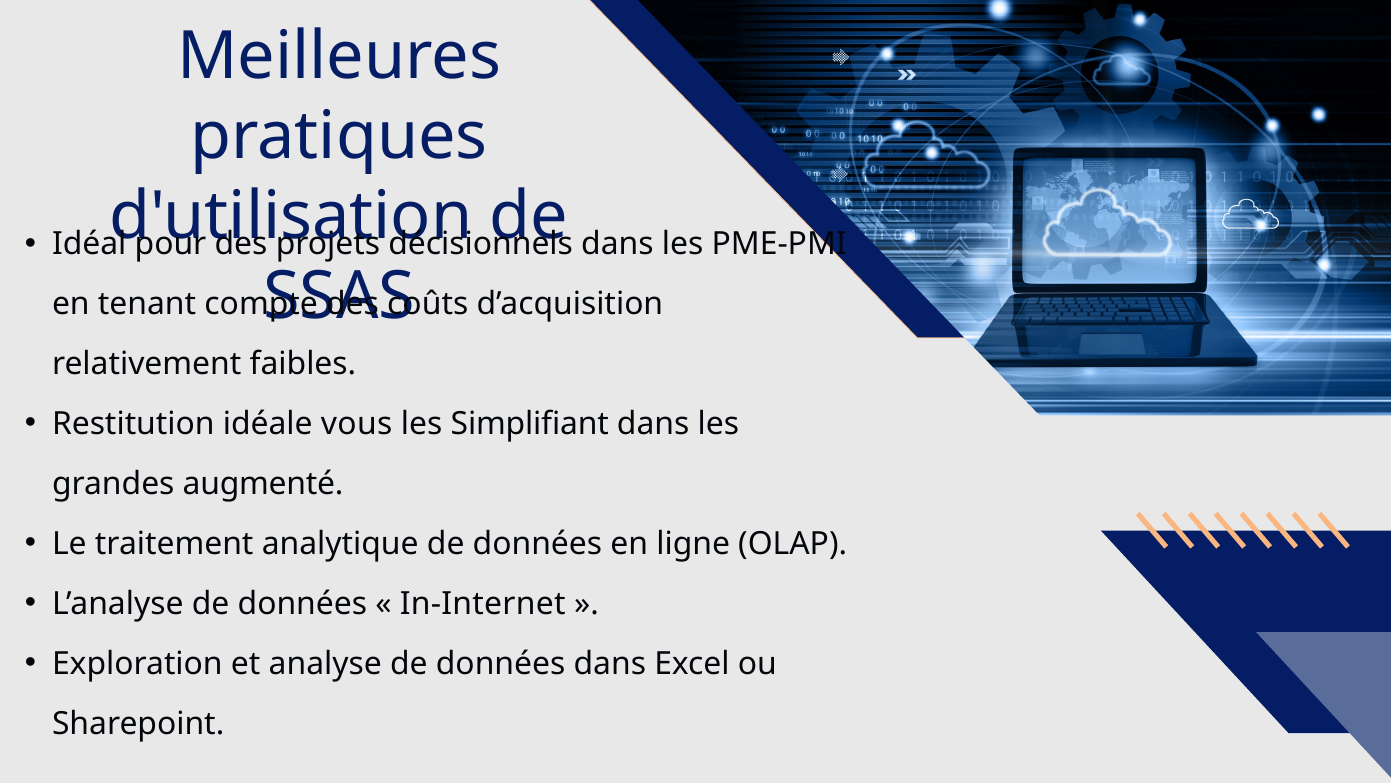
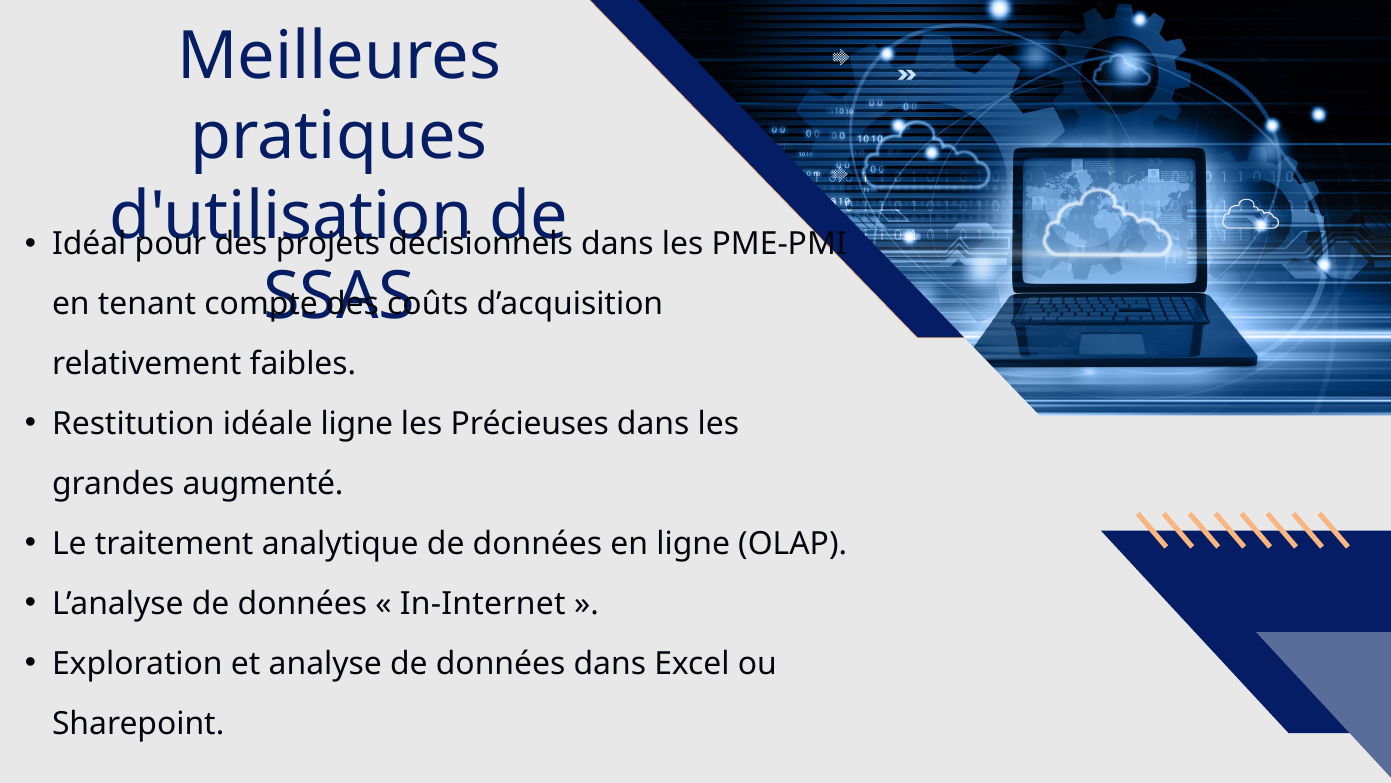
idéale vous: vous -> ligne (357, 424)
Simplifiant: Simplifiant -> Précieuses (530, 424)
